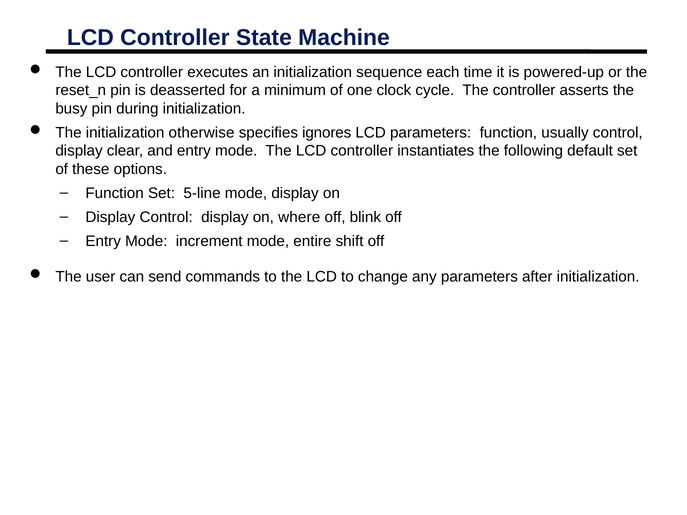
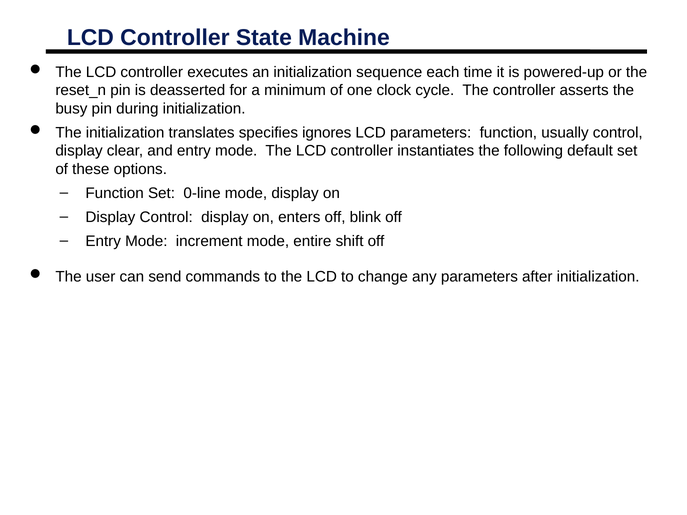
otherwise: otherwise -> translates (202, 133)
5-line: 5-line -> 0-line (202, 193)
where: where -> enters (299, 217)
